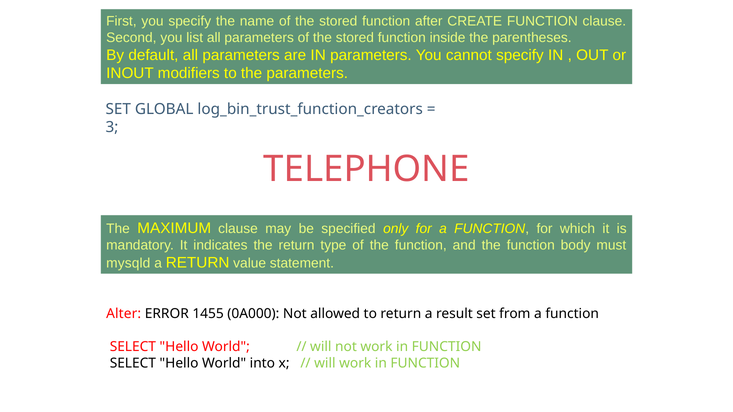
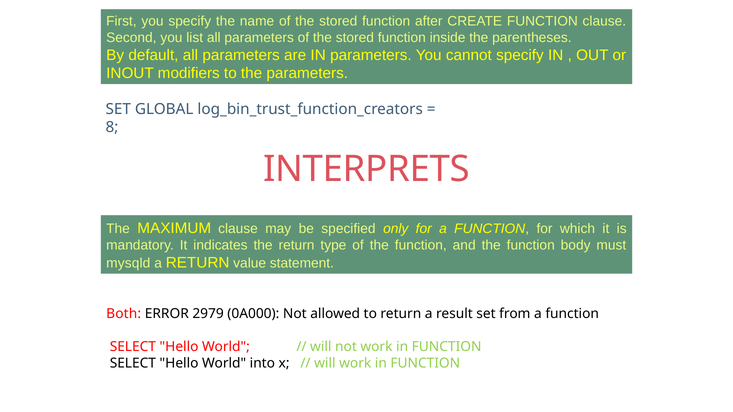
3: 3 -> 8 (112, 127)
TELEPHONE: TELEPHONE -> INTERPRETS (367, 169)
Alter: Alter -> Both (124, 314)
1455: 1455 -> 2979 (208, 314)
